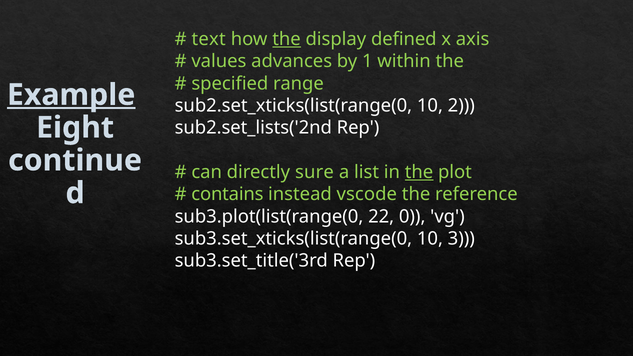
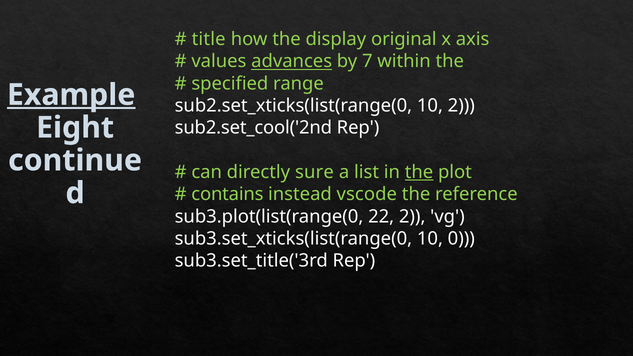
text: text -> title (209, 39)
the underline: present -> none (287, 39)
defined: defined -> original (404, 39)
advances underline: none -> present (292, 61)
1: 1 -> 7 (367, 61)
sub2.set_lists('2nd: sub2.set_lists('2nd -> sub2.set_cool('2nd (253, 128)
22 0: 0 -> 2 (412, 217)
3: 3 -> 0 (461, 239)
